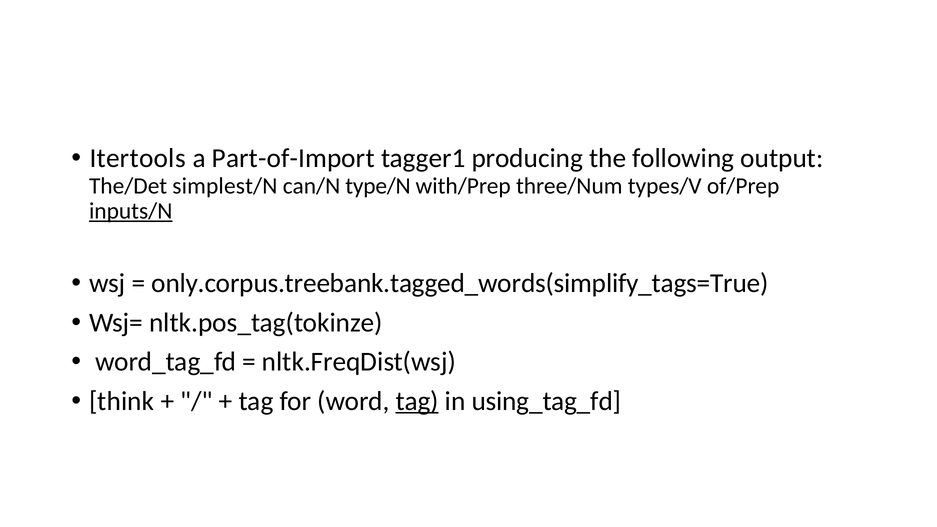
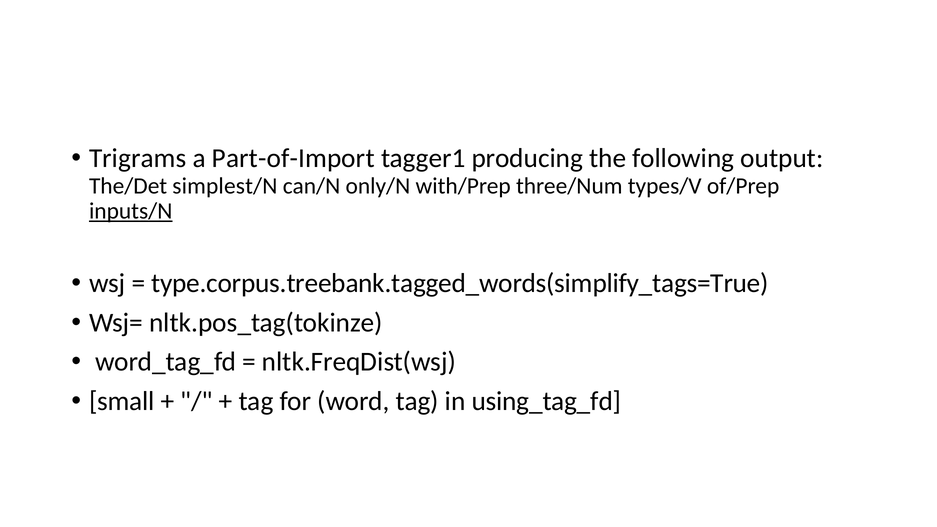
Itertools: Itertools -> Trigrams (138, 158)
type/N: type/N -> only/N (378, 186)
only.corpus.treebank.tagged_words(simplify_tags=True: only.corpus.treebank.tagged_words(simplify_tags=True -> type.corpus.treebank.tagged_words(simplify_tags=True (460, 283)
think: think -> small (122, 401)
tag underline: present -> none (417, 401)
